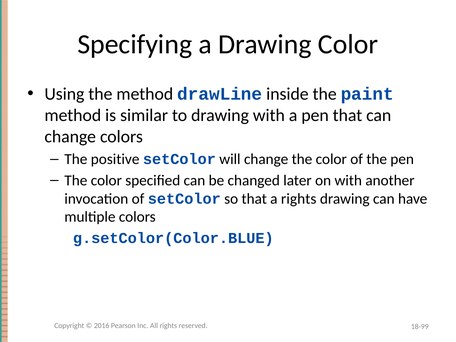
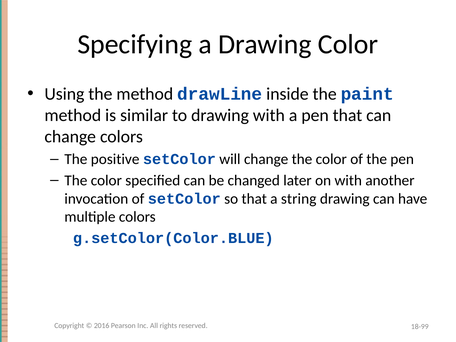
a rights: rights -> string (299, 199)
